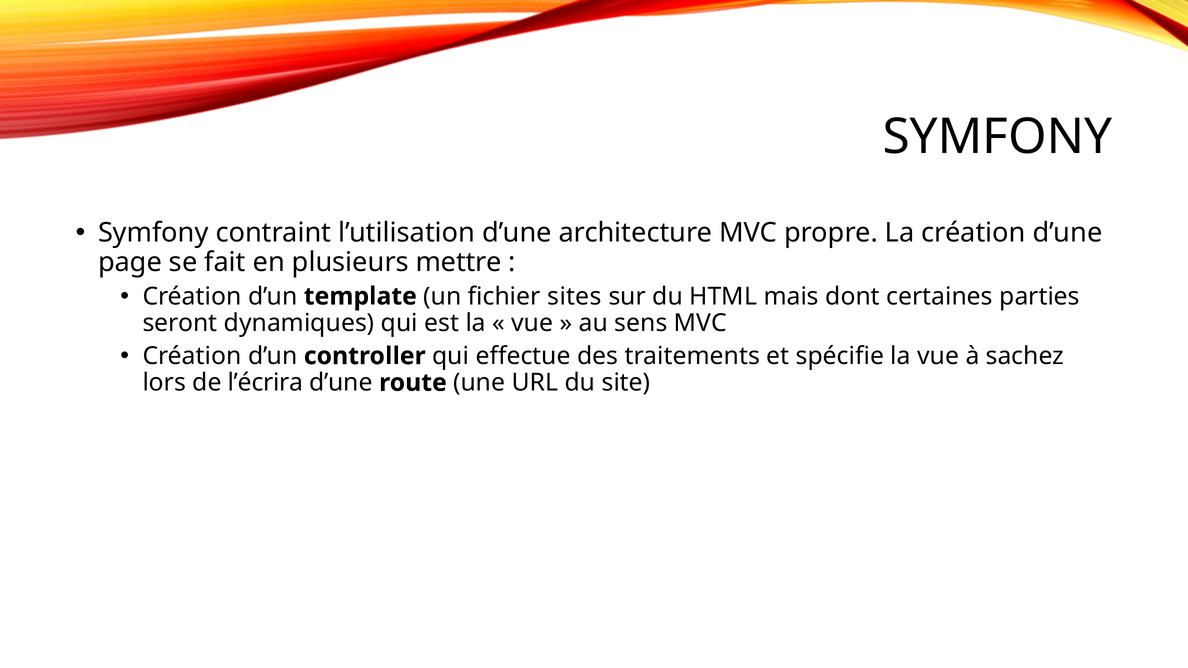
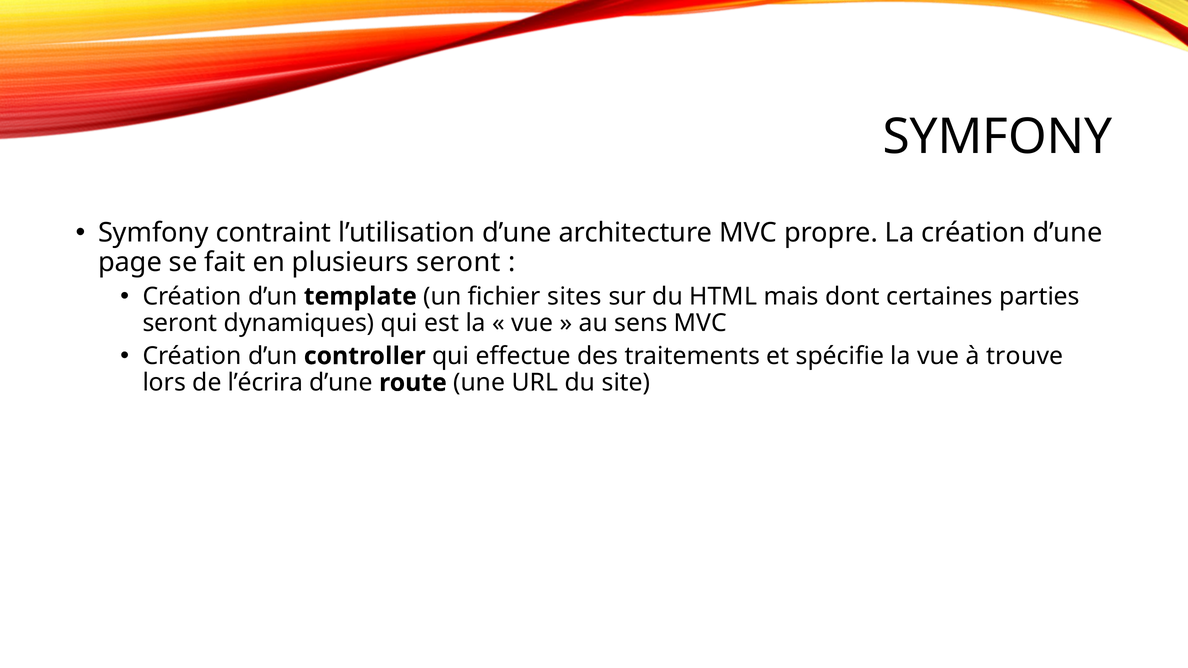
plusieurs mettre: mettre -> seront (458, 262)
sachez: sachez -> trouve (1025, 356)
